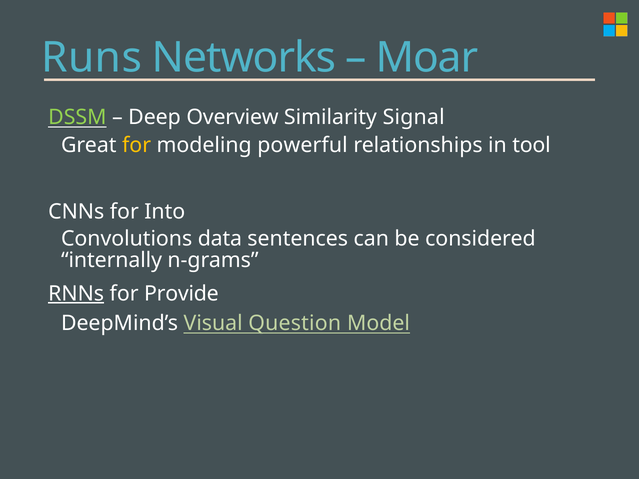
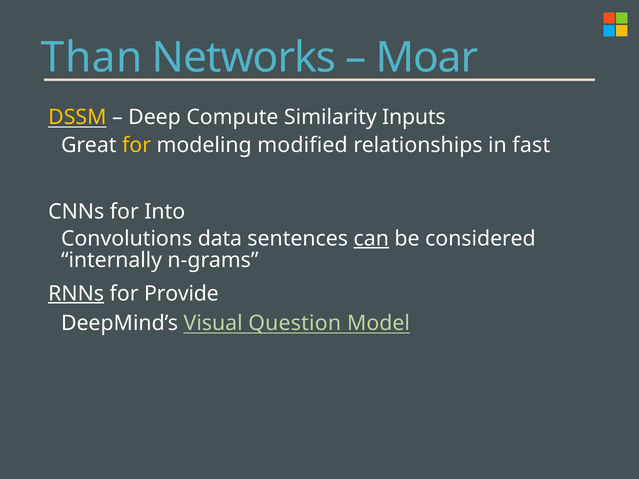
Runs: Runs -> Than (92, 58)
DSSM colour: light green -> yellow (77, 118)
Overview: Overview -> Compute (232, 118)
Signal: Signal -> Inputs (414, 118)
powerful: powerful -> modified (302, 145)
tool: tool -> fast (531, 145)
can underline: none -> present (371, 239)
